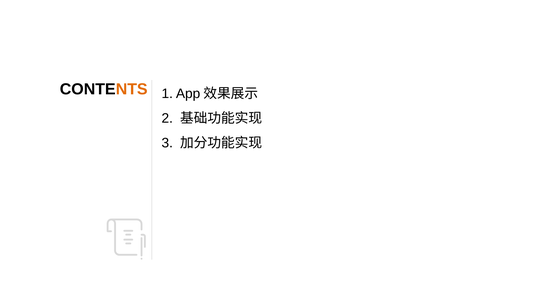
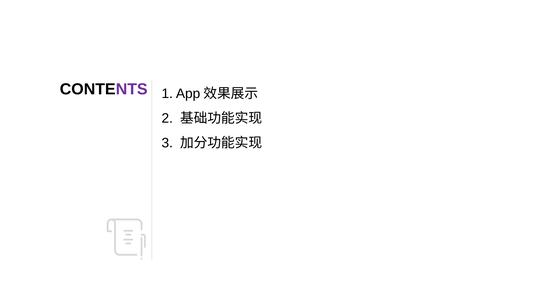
NTS colour: orange -> purple (132, 89)
